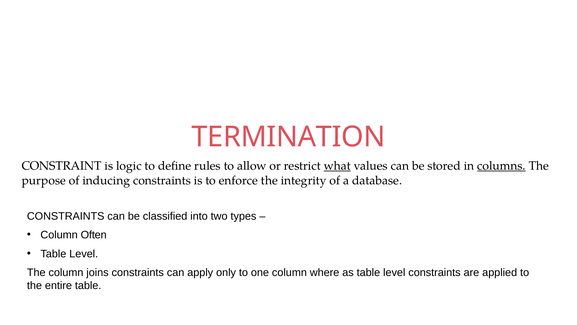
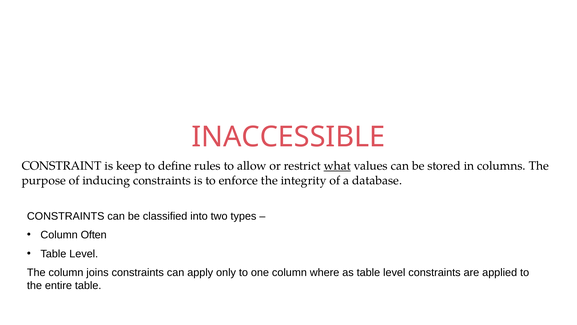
TERMINATION: TERMINATION -> INACCESSIBLE (288, 137)
logic: logic -> keep (129, 166)
columns underline: present -> none (501, 166)
